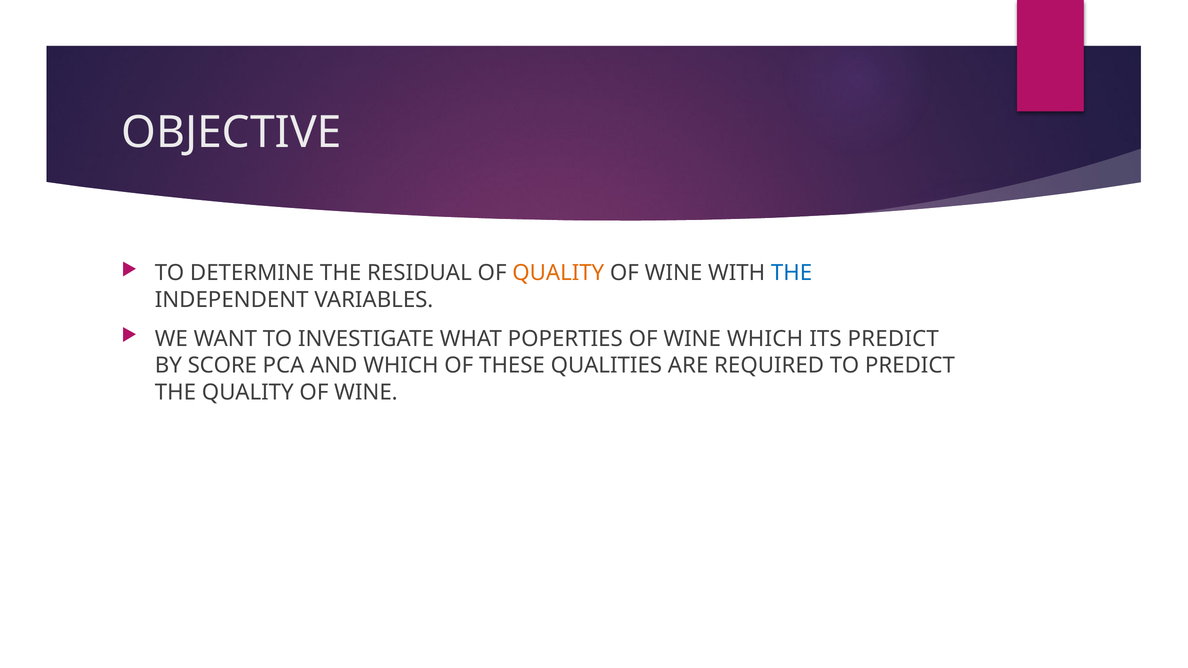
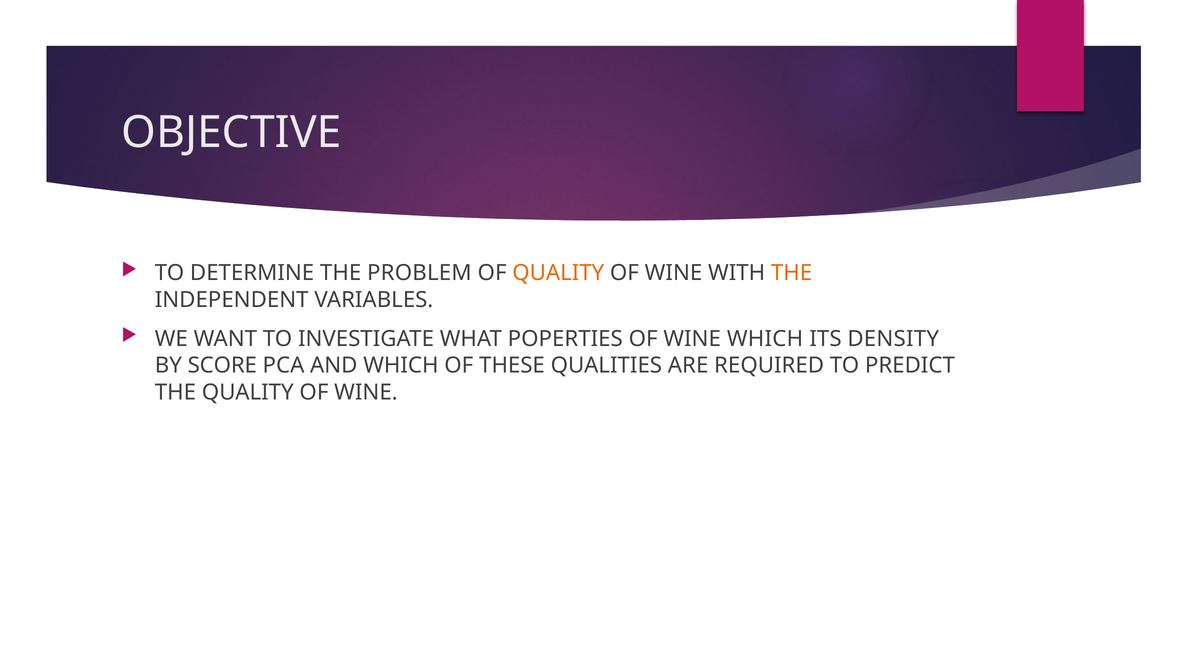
RESIDUAL: RESIDUAL -> PROBLEM (419, 273)
THE colour: blue -> orange (792, 273)
ITS PREDICT: PREDICT -> DENSITY (893, 339)
